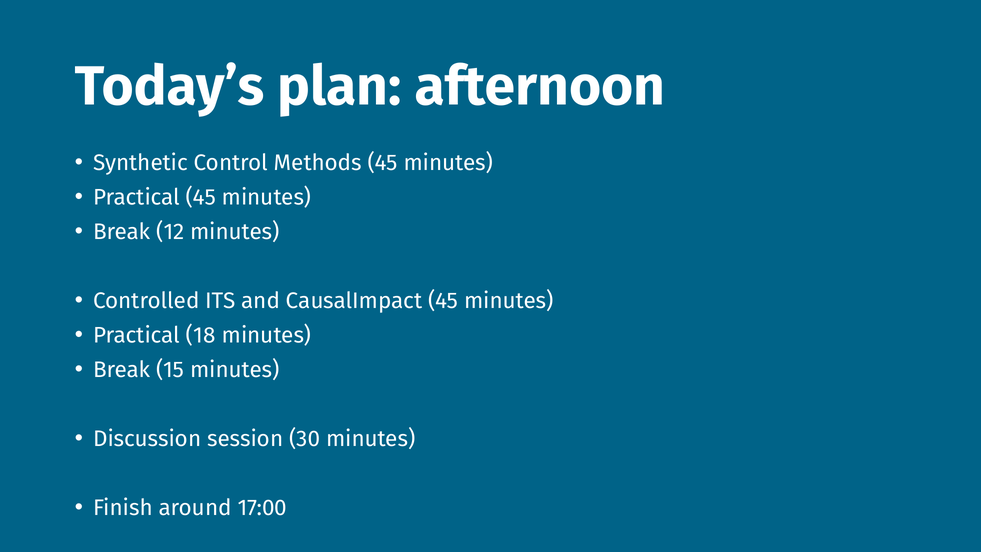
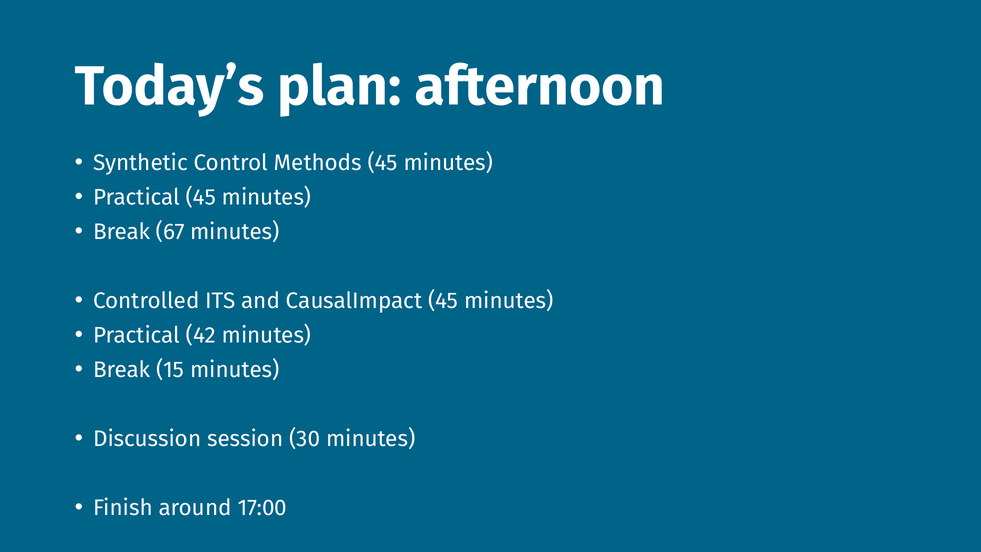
12: 12 -> 67 (170, 232)
18: 18 -> 42 (201, 335)
